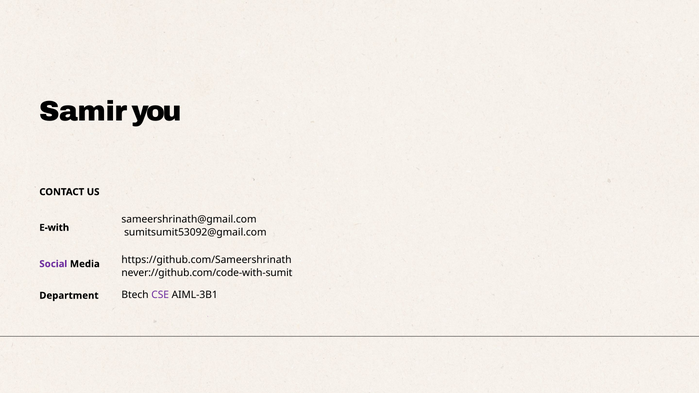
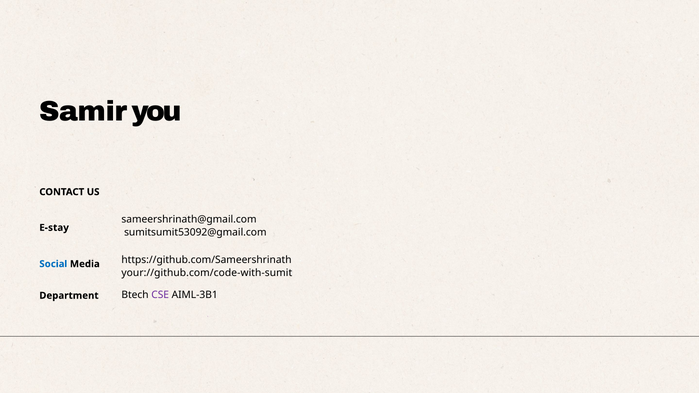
E-with: E-with -> E-stay (54, 228)
Social colour: purple -> blue (53, 264)
never://github.com/code-with-sumit: never://github.com/code-with-sumit -> your://github.com/code-with-sumit (207, 273)
